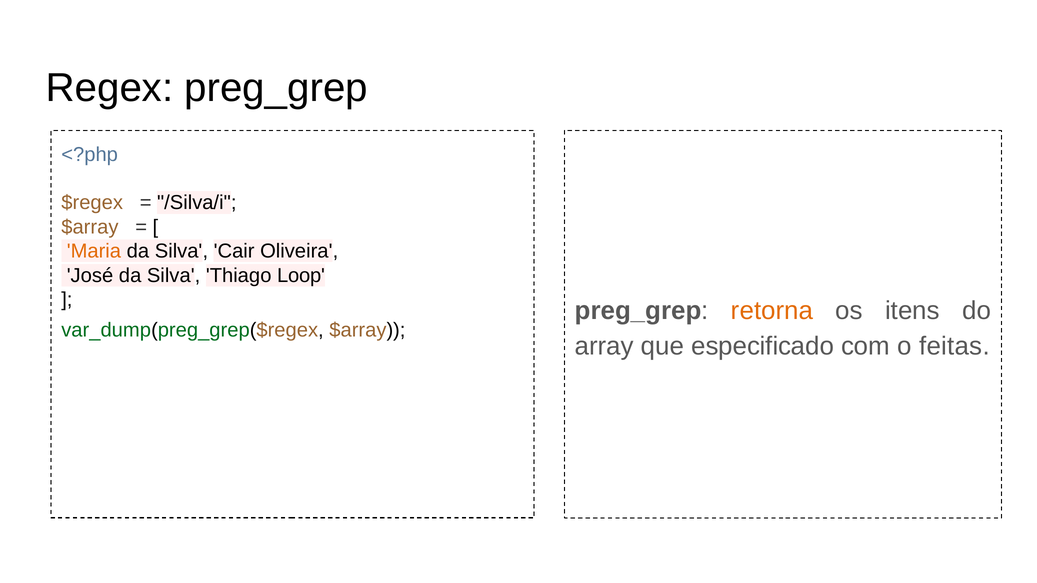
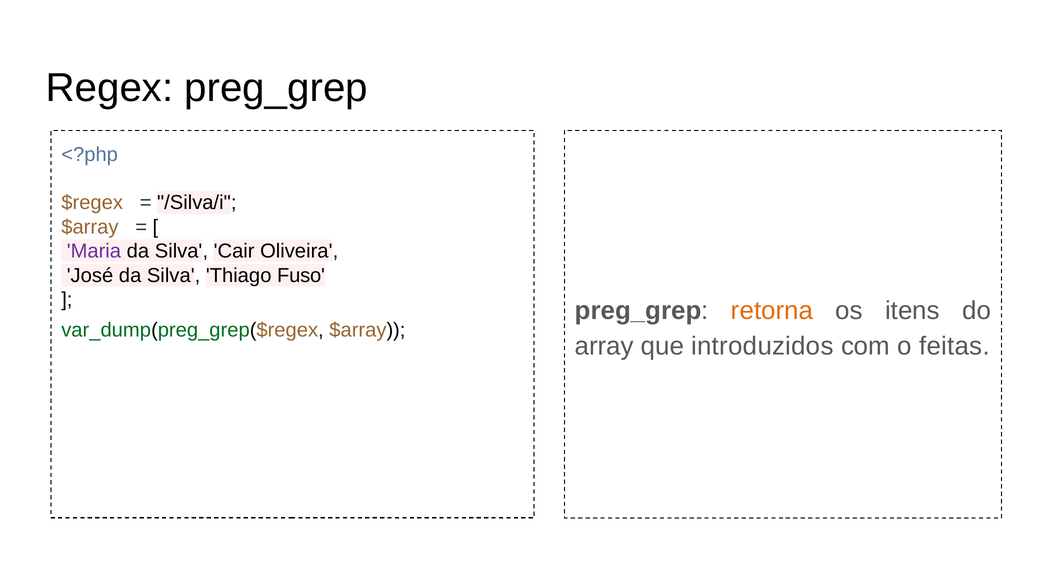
Maria colour: orange -> purple (94, 251)
Loop: Loop -> Fuso (301, 276)
especificado: especificado -> introduzidos (762, 346)
